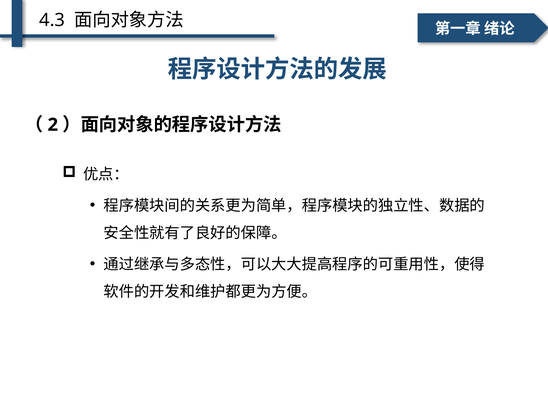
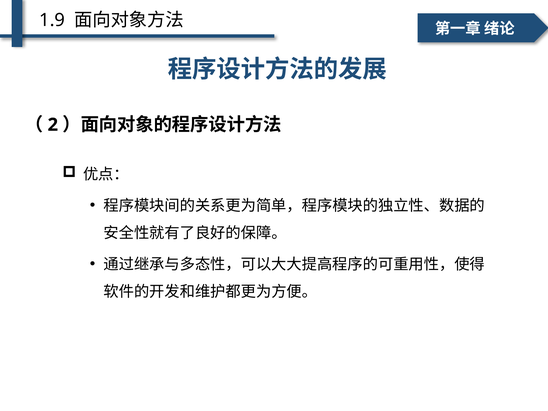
4.3: 4.3 -> 1.9 (52, 20)
